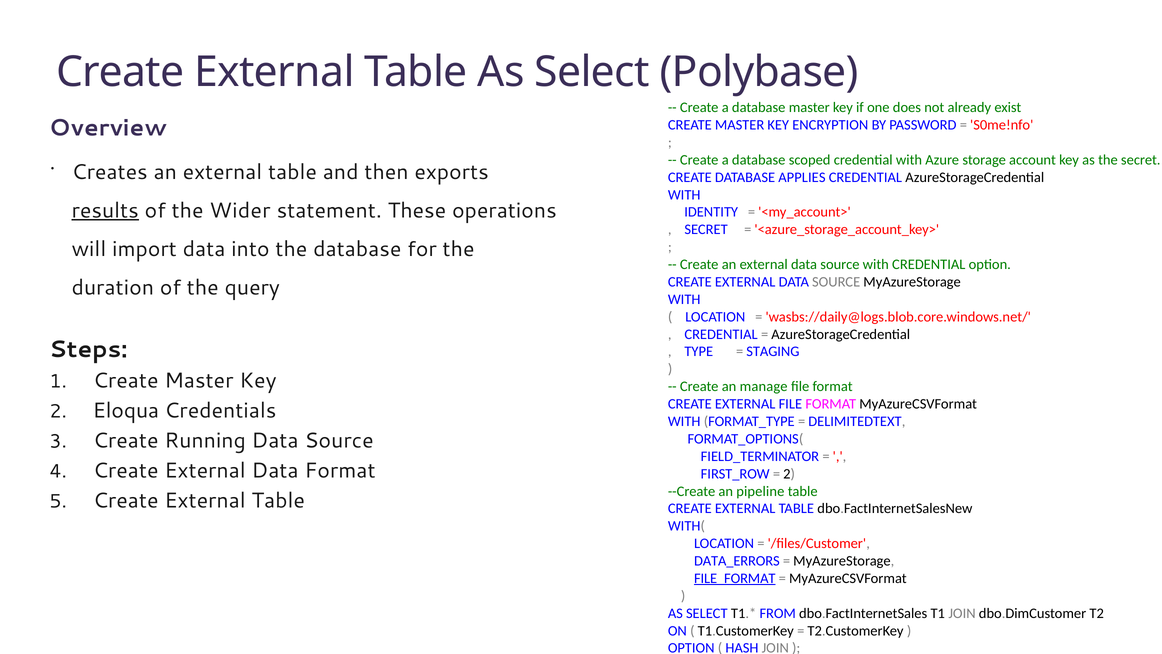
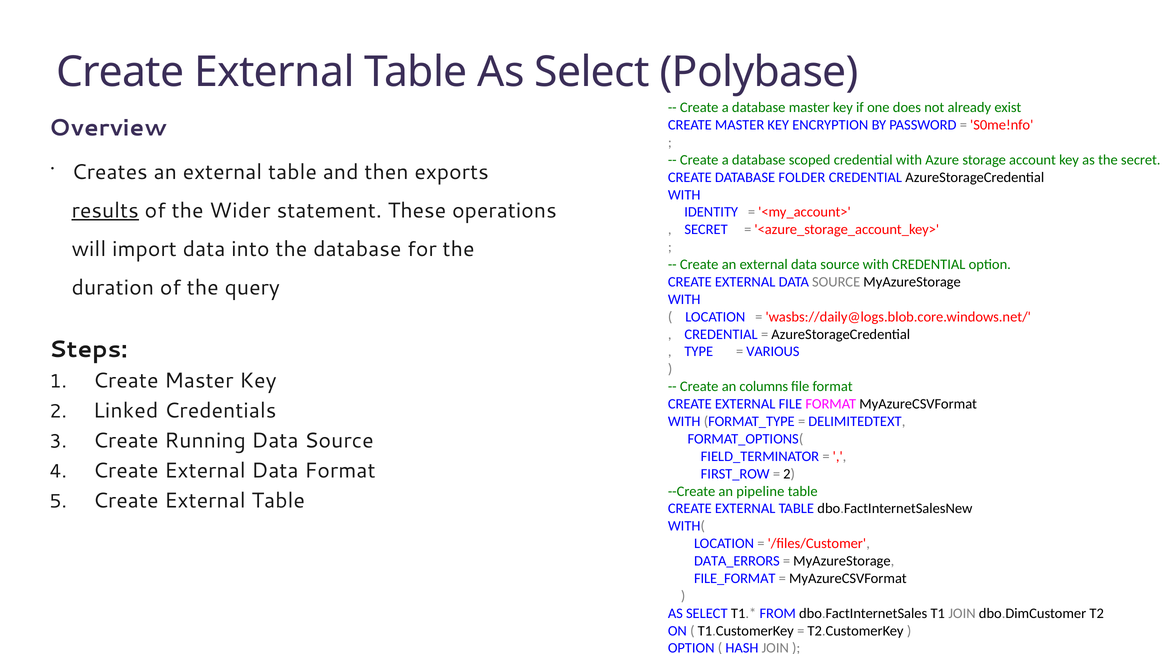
APPLIES: APPLIES -> FOLDER (802, 177)
STAGING: STAGING -> VARIOUS (773, 351)
manage: manage -> columns (764, 386)
Eloqua: Eloqua -> Linked (126, 410)
FILE_FORMAT underline: present -> none (735, 578)
